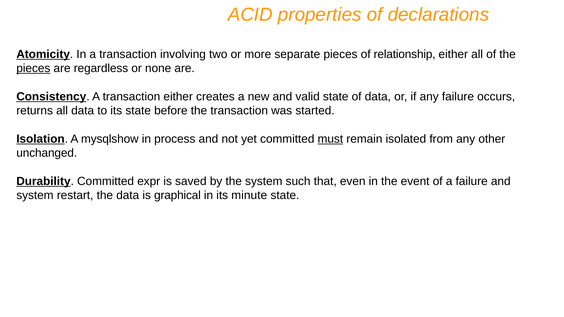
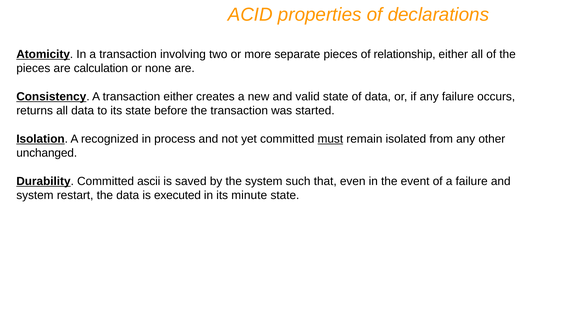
pieces underline: present -> none (33, 68)
regardless: regardless -> calculation (101, 68)
mysqlshow: mysqlshow -> recognized (110, 139)
expr: expr -> ascii (149, 181)
graphical: graphical -> executed (177, 195)
